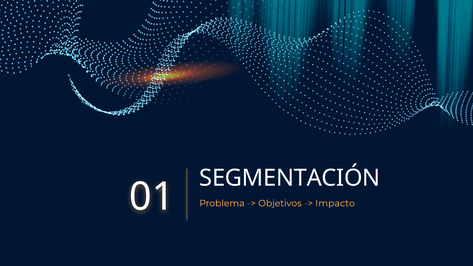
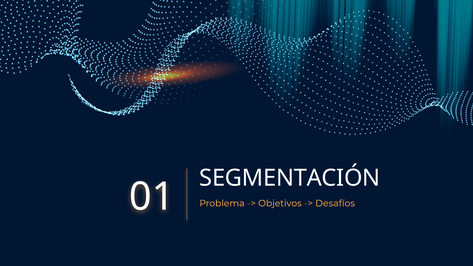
Impacto: Impacto -> Desafíos (335, 203)
